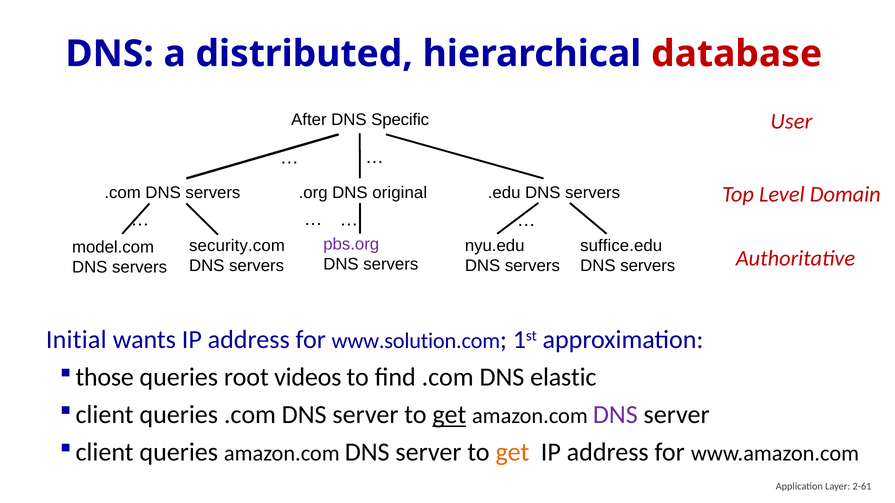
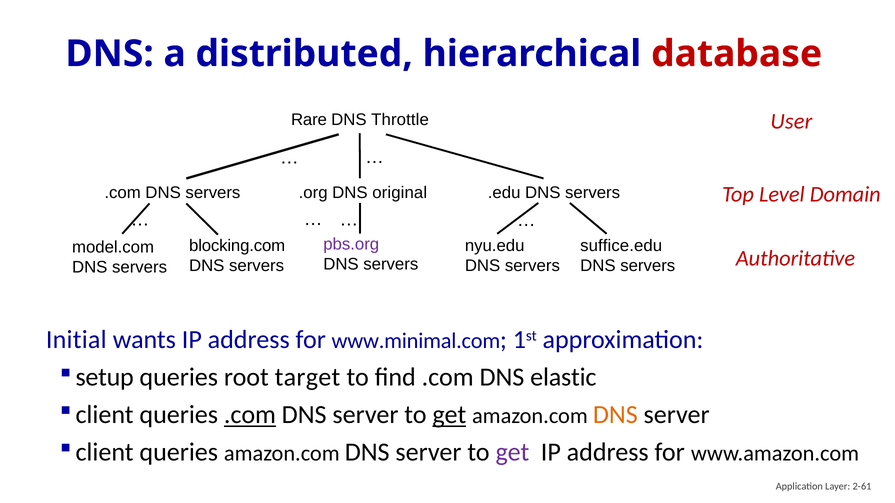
After: After -> Rare (309, 120)
Specific: Specific -> Throttle (400, 120)
security.com: security.com -> blocking.com (237, 246)
www.solution.com: www.solution.com -> www.minimal.com (416, 341)
those: those -> setup (105, 378)
videos: videos -> target (308, 378)
.com underline: none -> present (250, 415)
DNS colour: purple -> orange (615, 415)
get colour: orange -> purple (512, 453)
